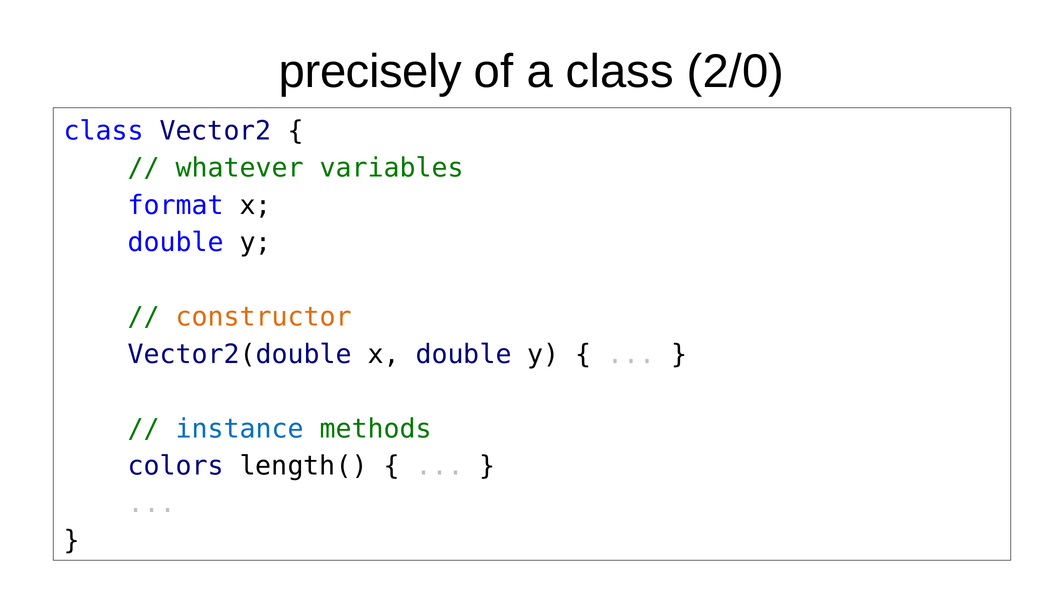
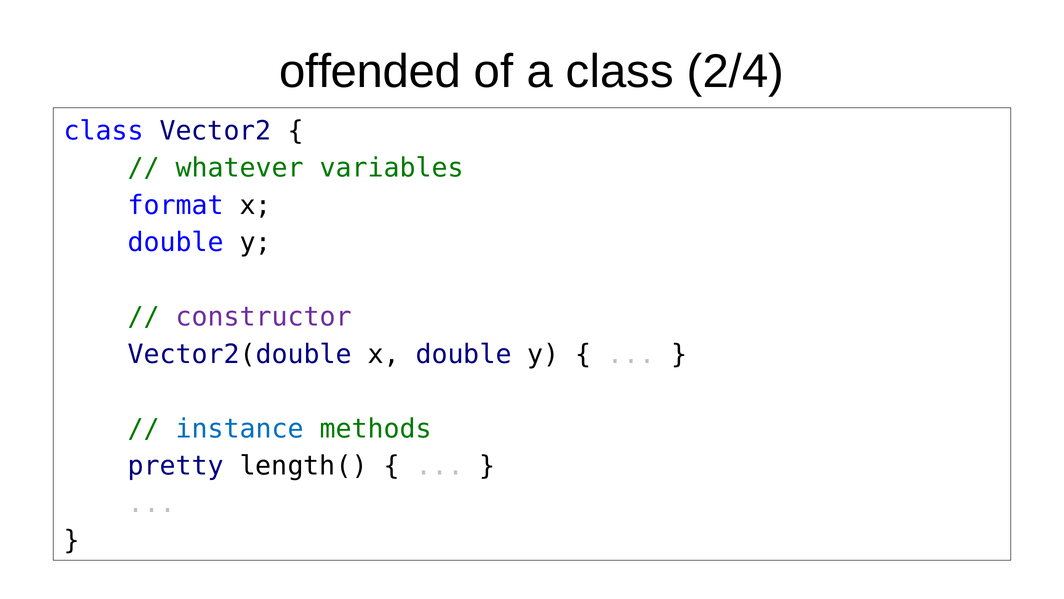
precisely: precisely -> offended (370, 72)
2/0: 2/0 -> 2/4 (736, 72)
constructor colour: orange -> purple (264, 317)
colors: colors -> pretty (176, 466)
